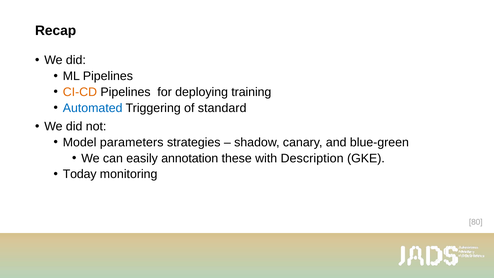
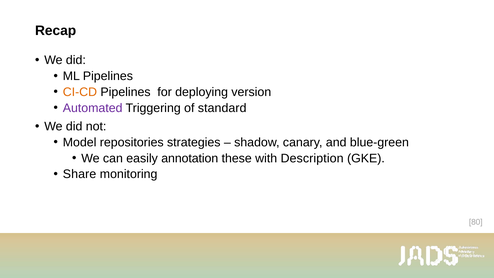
training: training -> version (251, 92)
Automated colour: blue -> purple (93, 108)
parameters: parameters -> repositories (132, 142)
Today: Today -> Share (80, 174)
